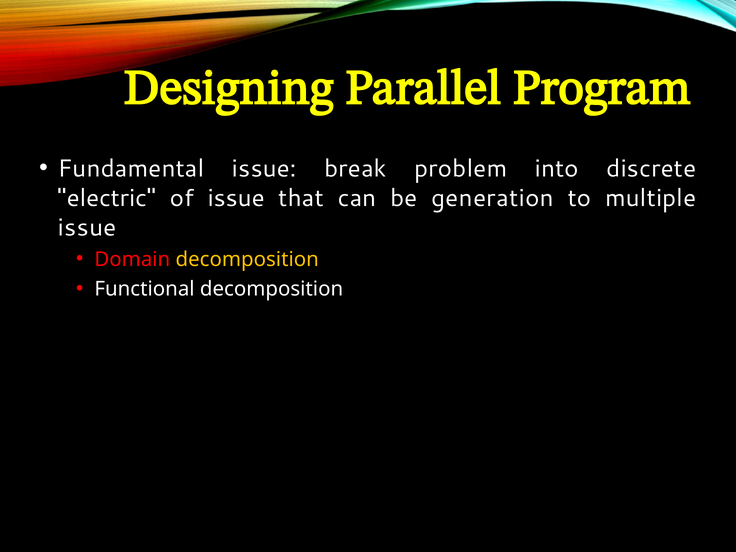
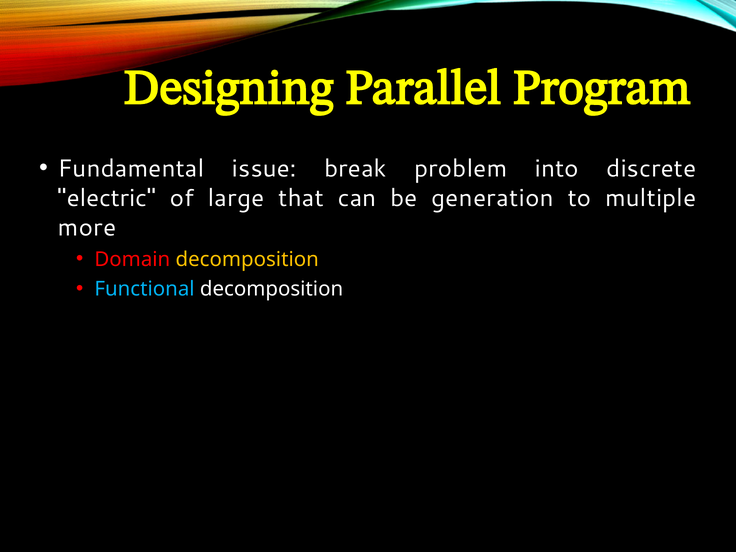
of issue: issue -> large (236, 198)
issue: issue -> more (87, 228)
Functional colour: white -> light blue (145, 289)
